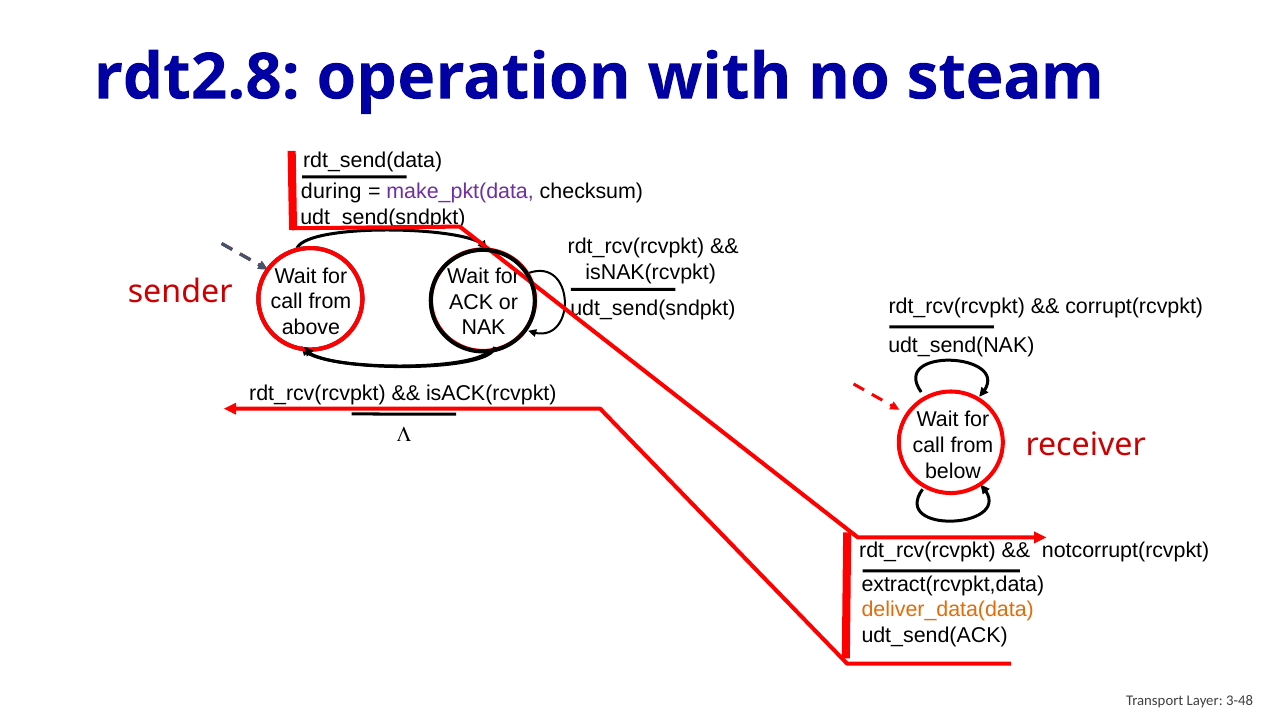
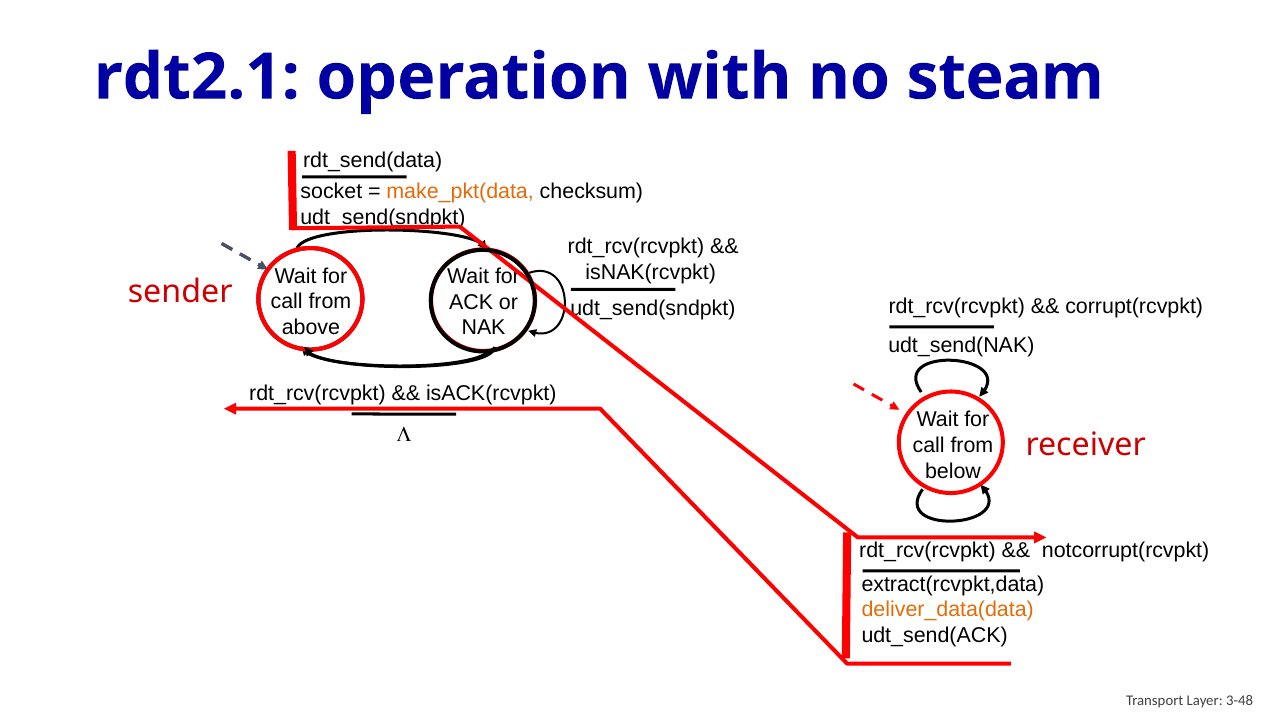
rdt2.8: rdt2.8 -> rdt2.1 (197, 77)
during: during -> socket (331, 191)
make_pkt(data colour: purple -> orange (460, 191)
